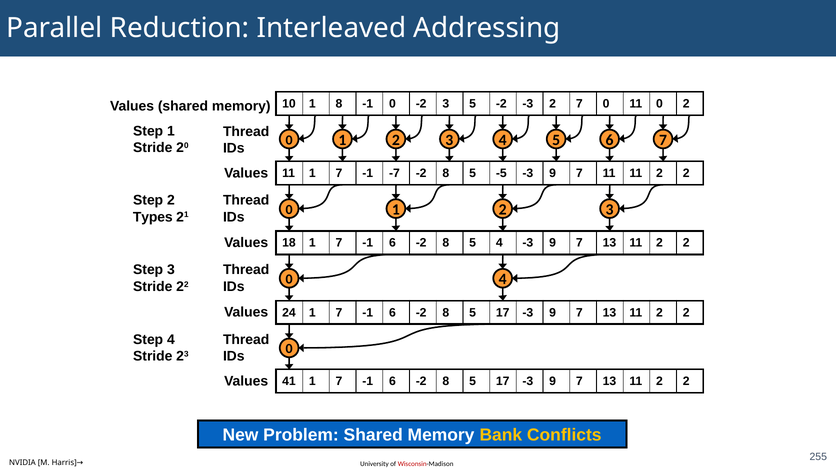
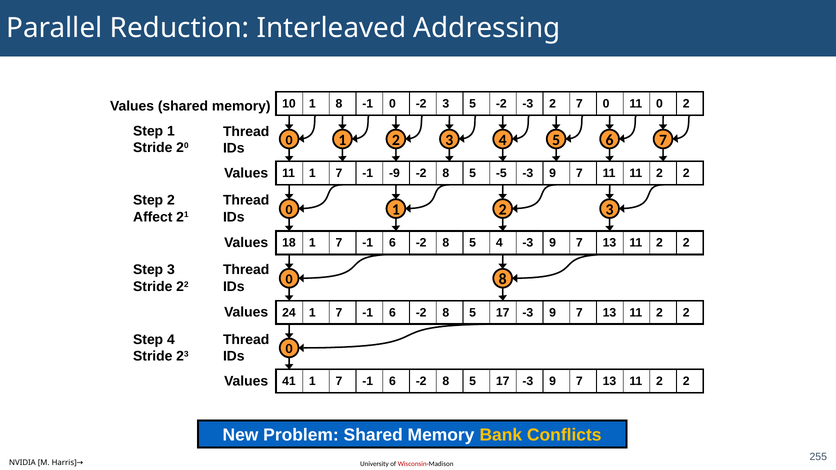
-7: -7 -> -9 (394, 173)
Types: Types -> Affect (153, 217)
0 4: 4 -> 8 (503, 279)
